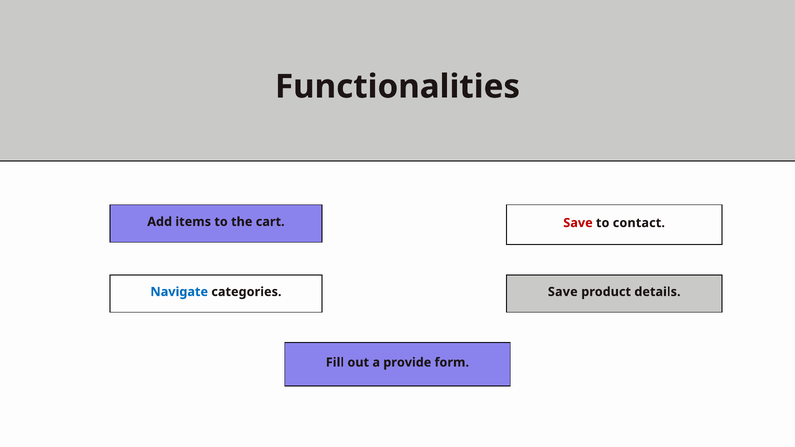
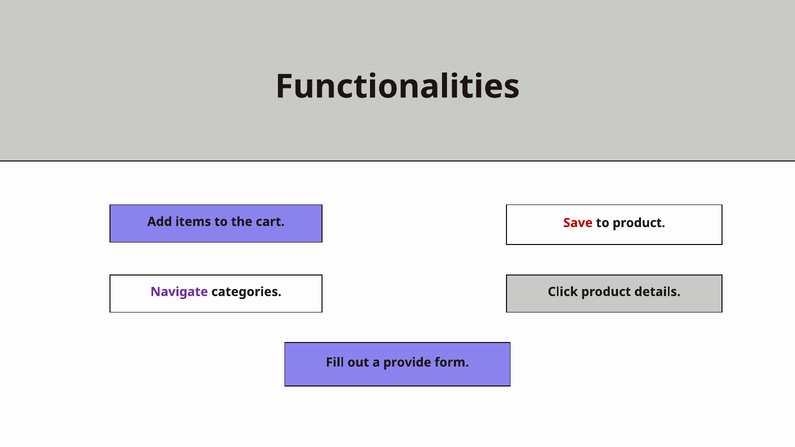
to contact: contact -> product (639, 223)
Navigate colour: blue -> purple (179, 292)
categories Save: Save -> Click (563, 292)
